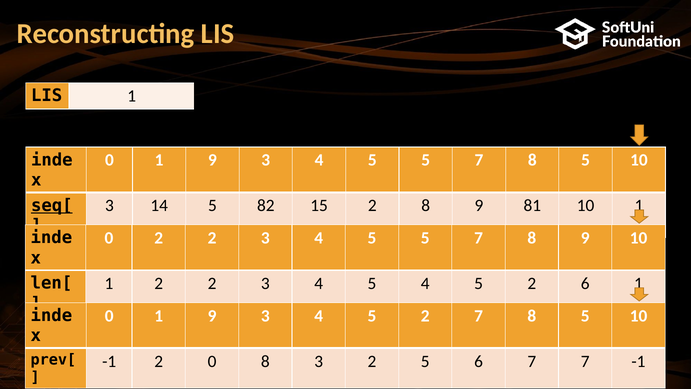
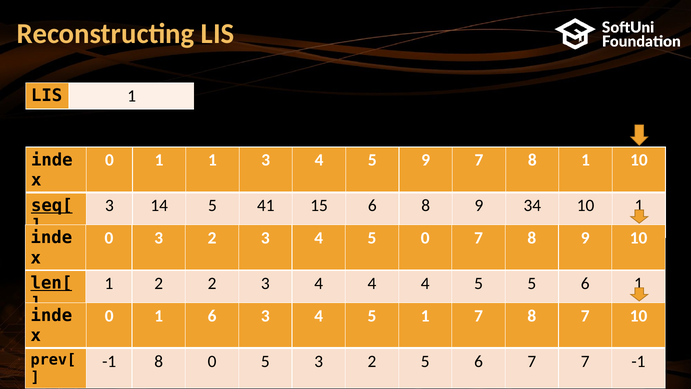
9: 9 -> 1 (212, 160)
5: 5 -> 9 (426, 160)
5: 5 -> 1 (586, 160)
82: 82 -> 41 (266, 206)
15 2: 2 -> 6 (372, 206)
81: 81 -> 34 (532, 206)
0 2: 2 -> 3 (159, 238)
5: 5 -> 0 (425, 238)
len[ underline: none -> present (51, 283)
5: 5 -> 4 (372, 283)
2: 2 -> 5 (532, 283)
9: 9 -> 6 (212, 316)
3 4 5 2: 2 -> 1 (425, 316)
5: 5 -> 7 (585, 316)
-1 2: 2 -> 8 (159, 361)
0 8: 8 -> 5 (265, 361)
